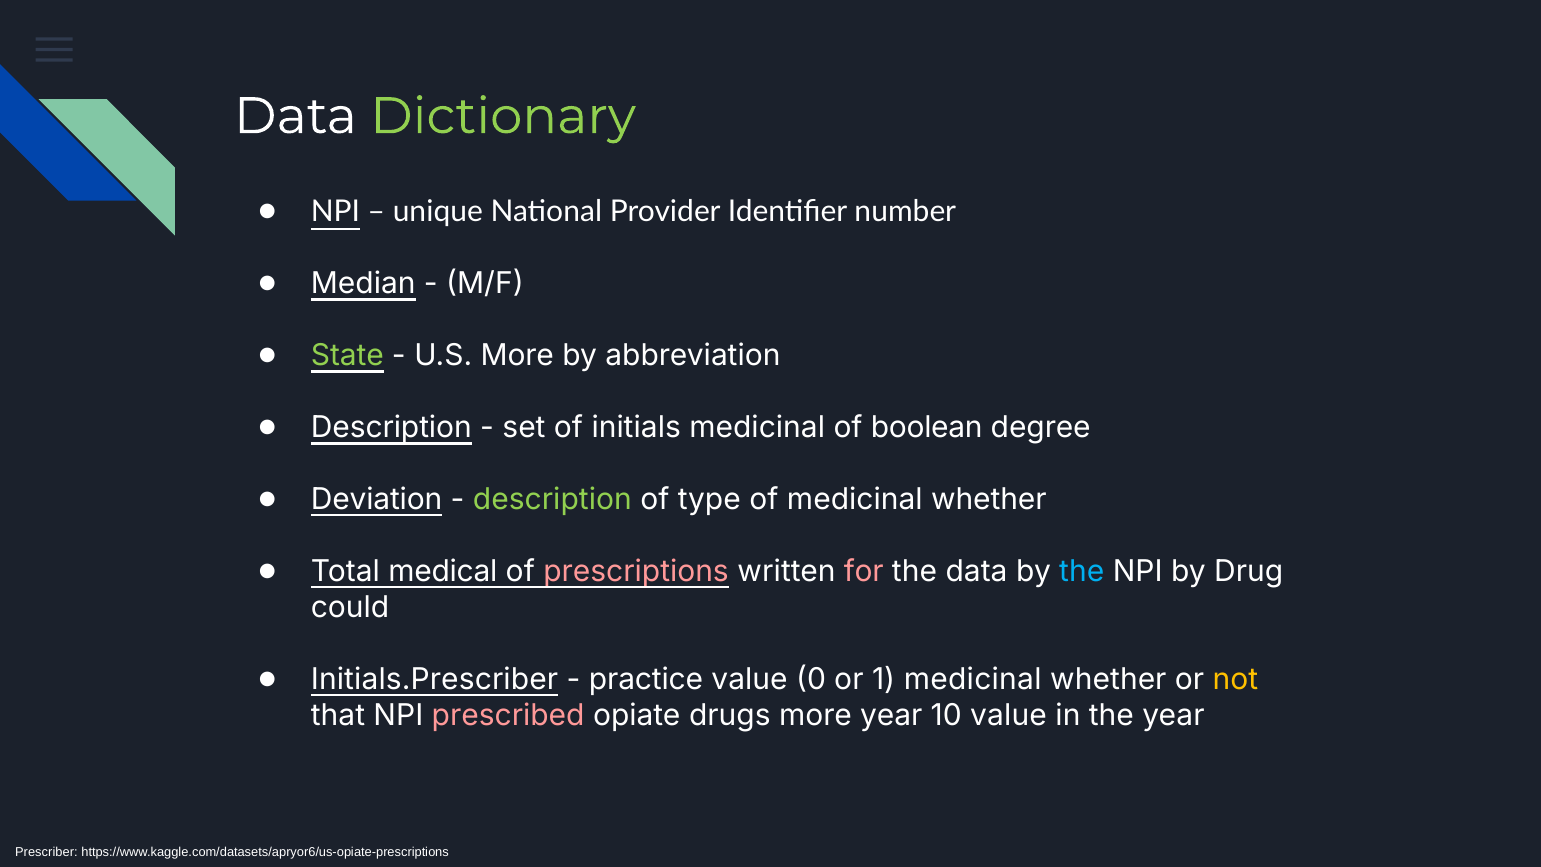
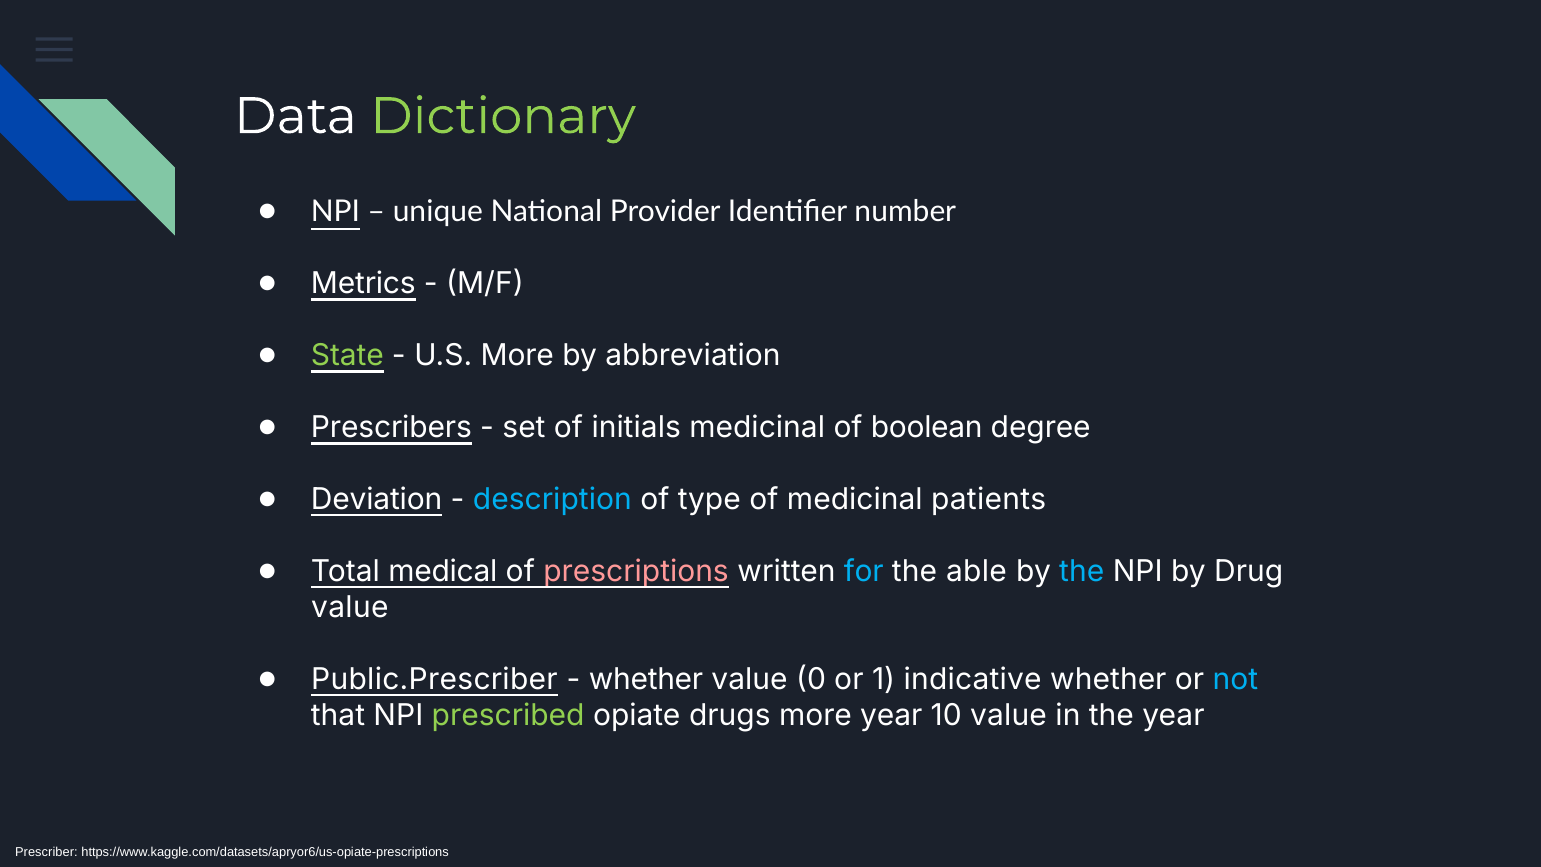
Median: Median -> Metrics (363, 283)
Description: Description -> Prescribers (391, 427)
description colour: light green -> light blue (552, 499)
of medicinal whether: whether -> patients (989, 499)
for colour: pink -> light blue (864, 571)
the data: data -> able (976, 571)
could: could -> value (350, 607)
Initials.Prescriber: Initials.Prescriber -> Public.Prescriber (434, 679)
practice: practice -> whether (646, 679)
1 medicinal: medicinal -> indicative (973, 679)
not colour: yellow -> light blue (1235, 679)
prescribed colour: pink -> light green (508, 715)
